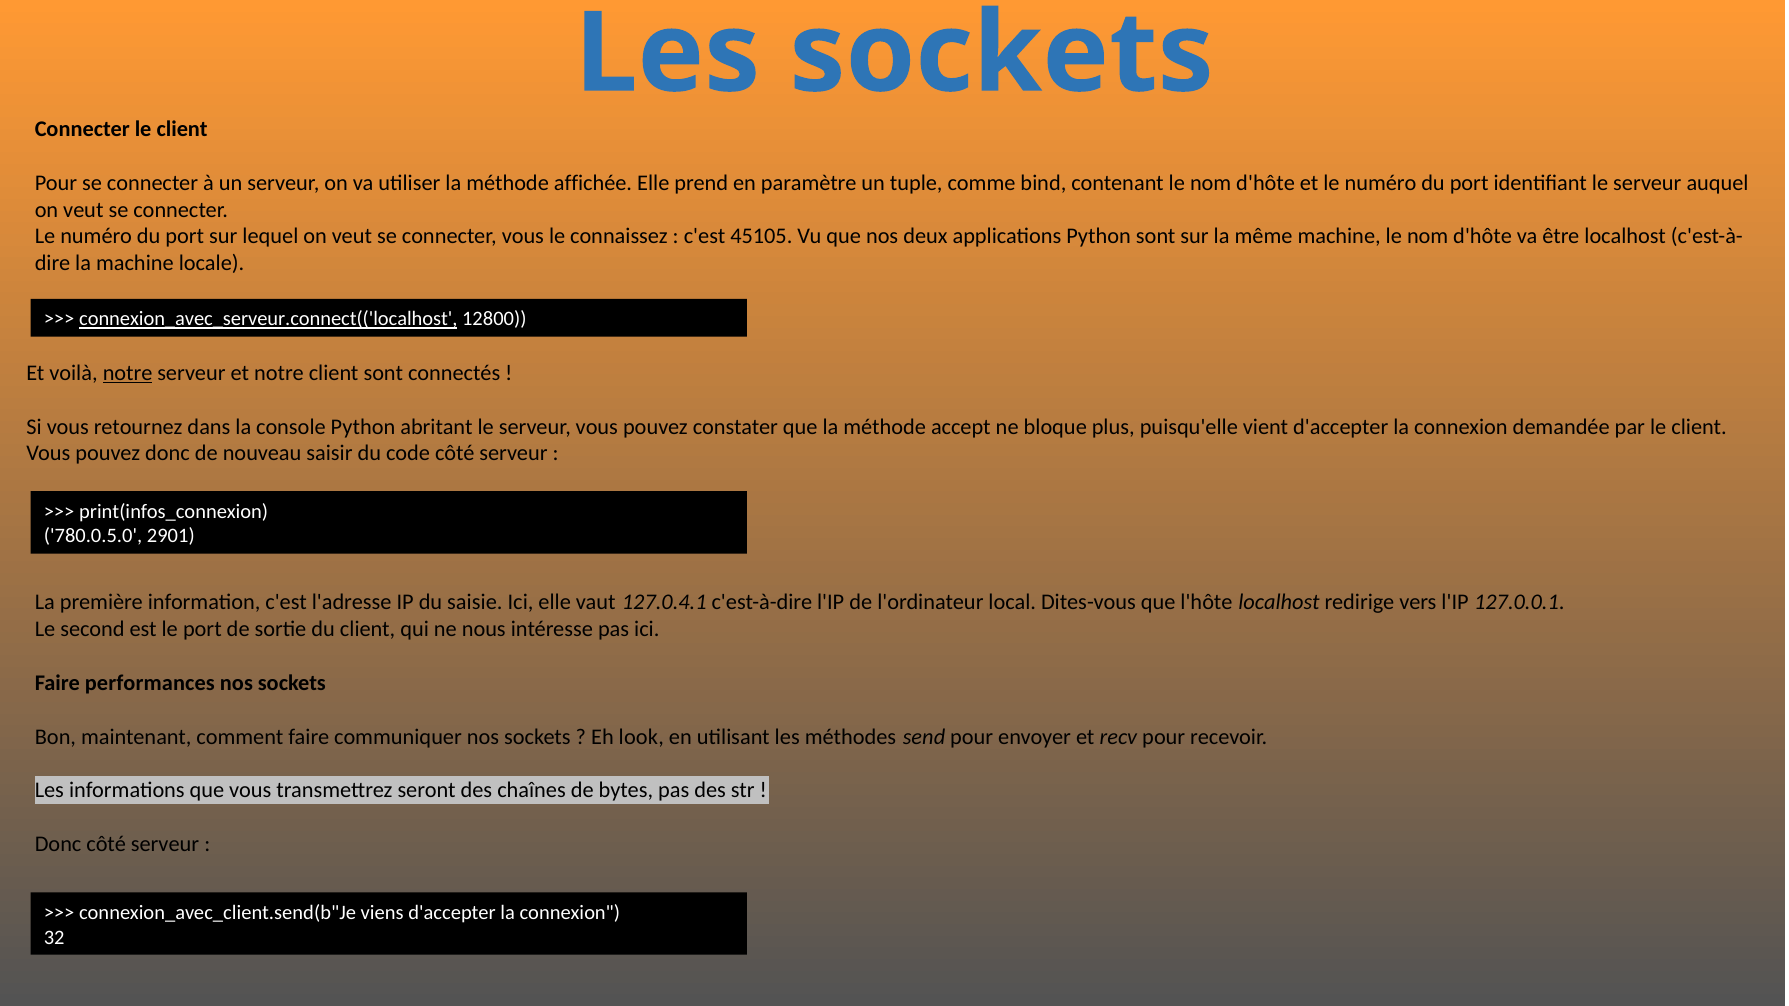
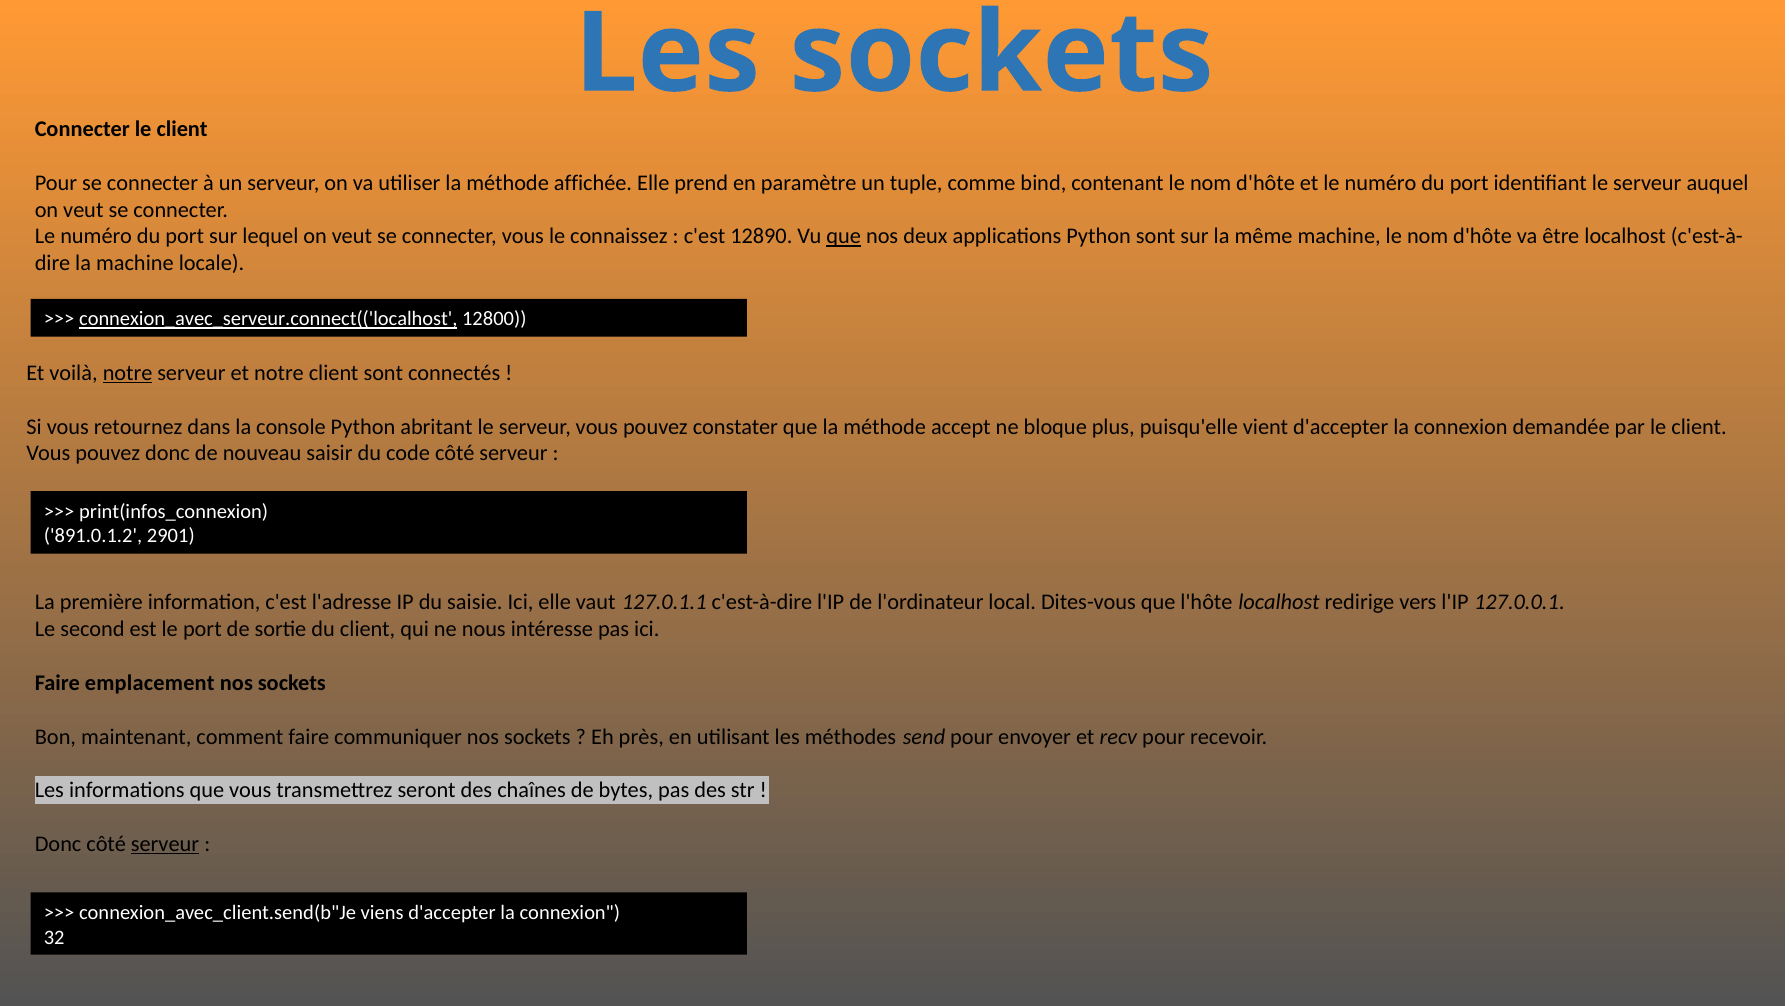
45105: 45105 -> 12890 (761, 237)
que underline: none -> present (844, 237)
780.0.5.0: 780.0.5.0 -> 891.0.1.2 (93, 536)
127.0.4.1: 127.0.4.1 -> 127.0.1.1 (664, 603)
performances: performances -> emplacement (150, 683)
look: look -> près (641, 737)
serveur underline: none -> present (165, 844)
